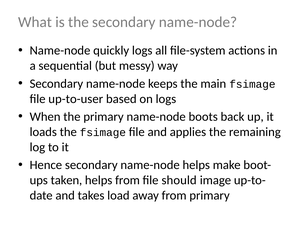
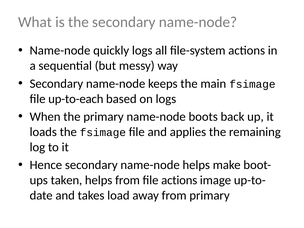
up-to-user: up-to-user -> up-to-each (76, 99)
file should: should -> actions (179, 180)
